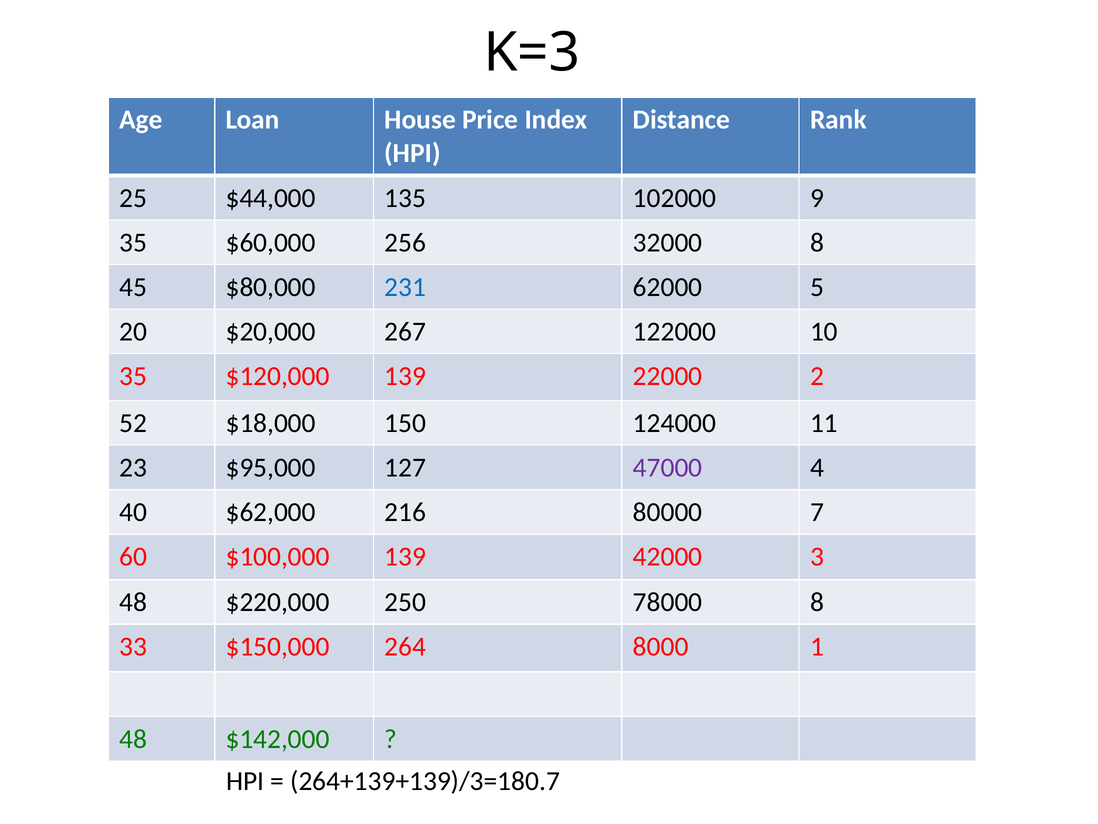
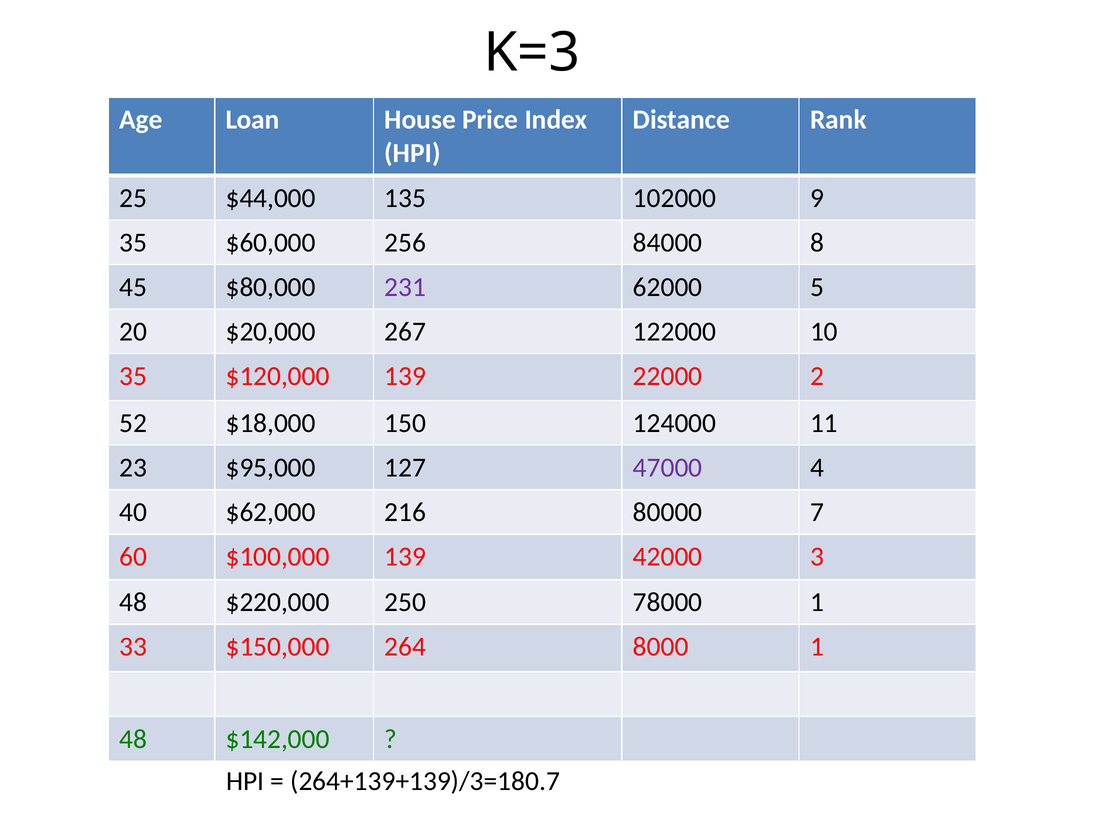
32000: 32000 -> 84000 (668, 242)
231 colour: blue -> purple (405, 287)
78000 8: 8 -> 1 (817, 602)
